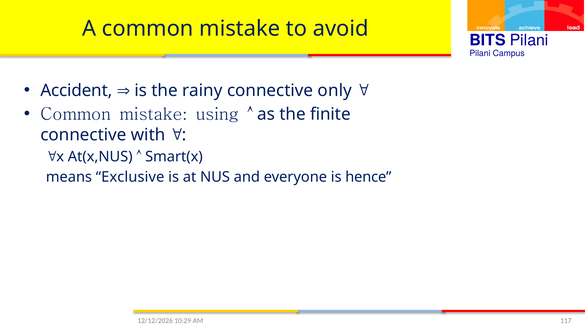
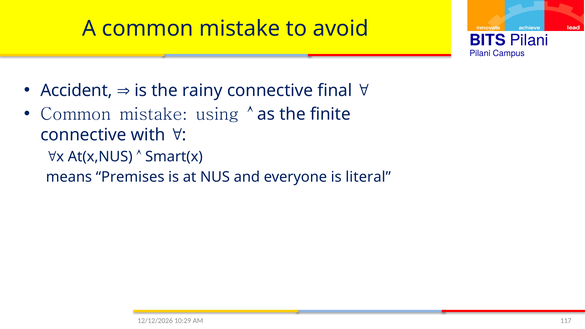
only: only -> final (335, 90)
Exclusive: Exclusive -> Premises (130, 177)
hence: hence -> literal (368, 177)
